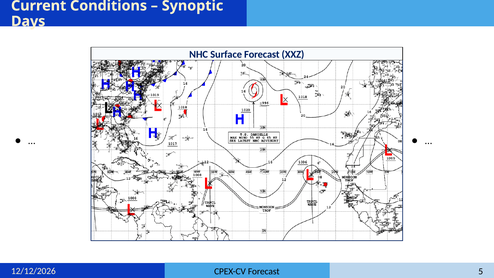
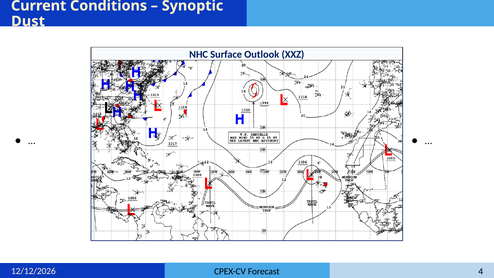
Days: Days -> Dust (28, 21)
Surface Forecast: Forecast -> Outlook (262, 54)
5: 5 -> 4 (481, 271)
